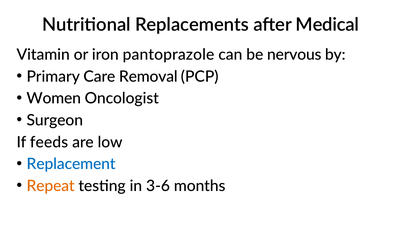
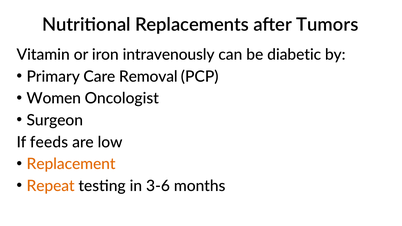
Medical: Medical -> Tumors (327, 25)
pantoprazole: pantoprazole -> intravenously (169, 55)
nervous: nervous -> diabetic (294, 55)
Replacement colour: blue -> orange (71, 164)
